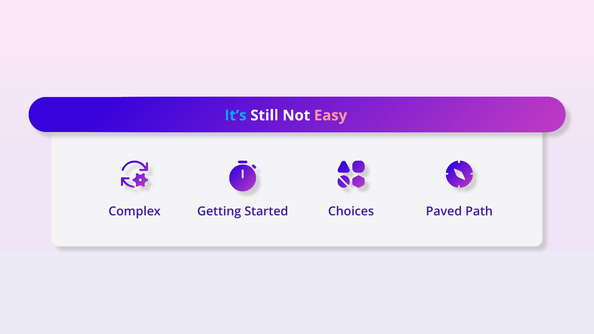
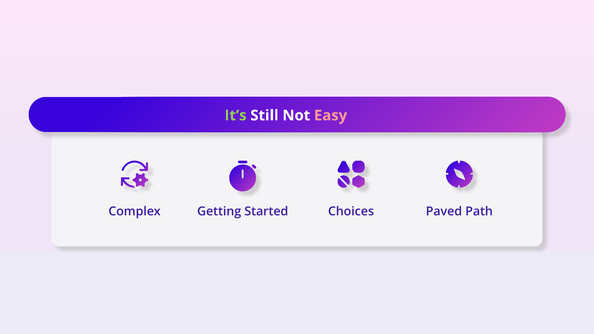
It’s colour: light blue -> light green (236, 116)
